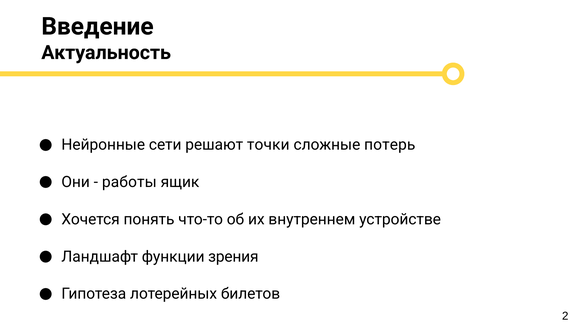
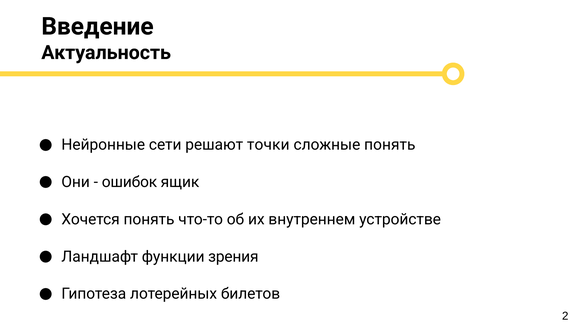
сложные потерь: потерь -> понять (390, 145)
работы: работы -> ошибок (129, 182)
